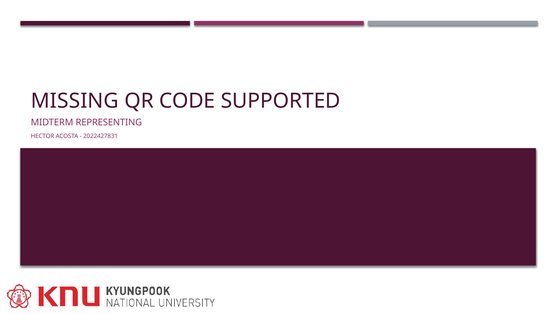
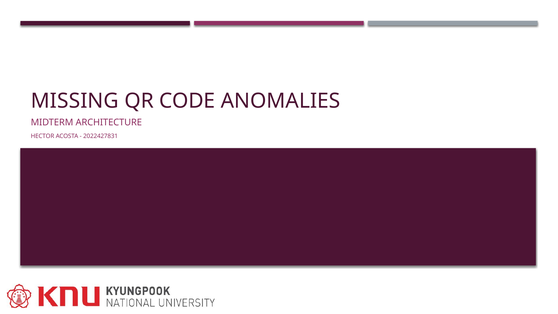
SUPPORTED: SUPPORTED -> ANOMALIES (281, 101)
REPRESENTING: REPRESENTING -> ARCHITECTURE (109, 123)
